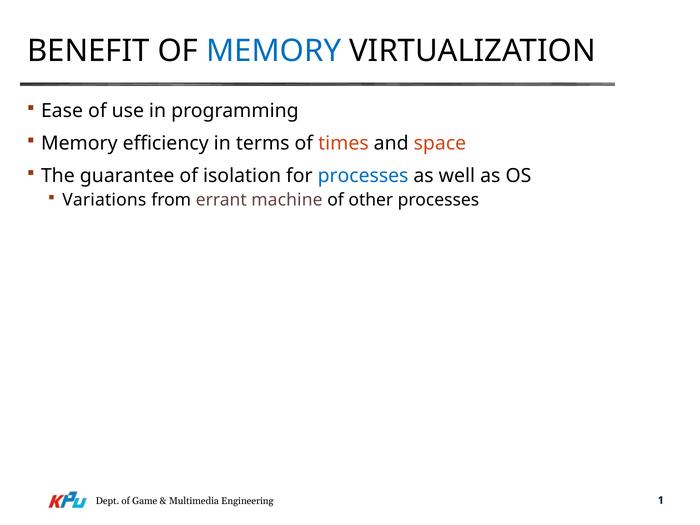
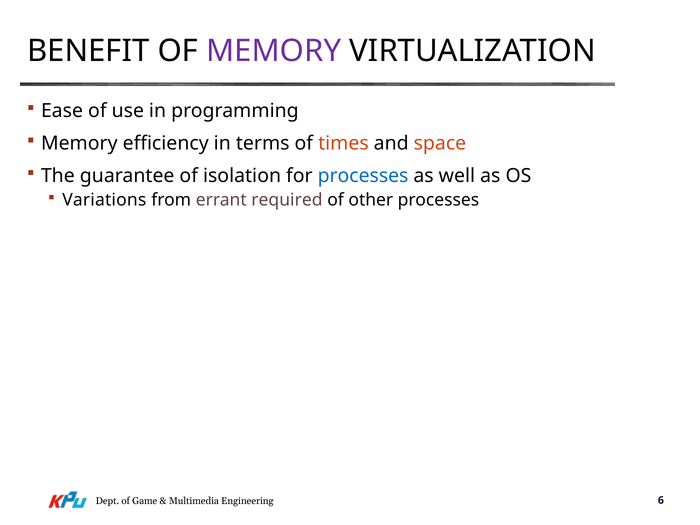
MEMORY colour: blue -> purple (274, 51)
machine: machine -> required (287, 200)
1: 1 -> 6 (661, 500)
